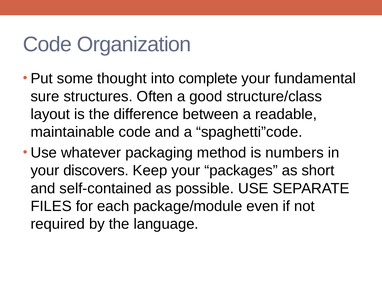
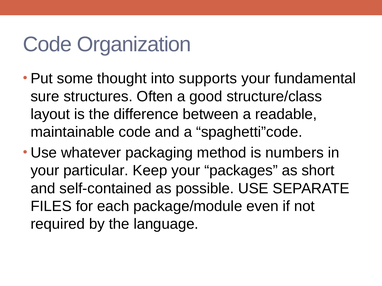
complete: complete -> supports (208, 79)
discovers: discovers -> particular (96, 171)
